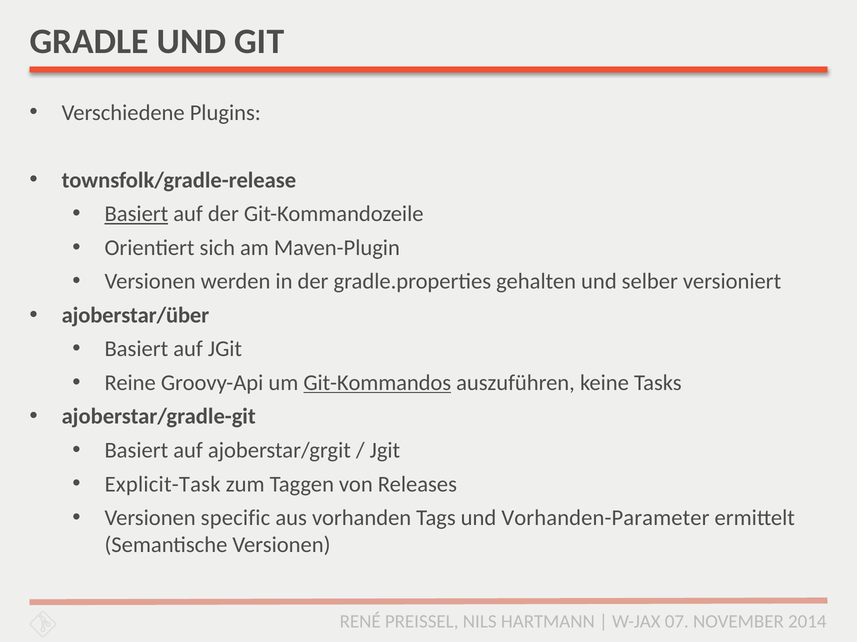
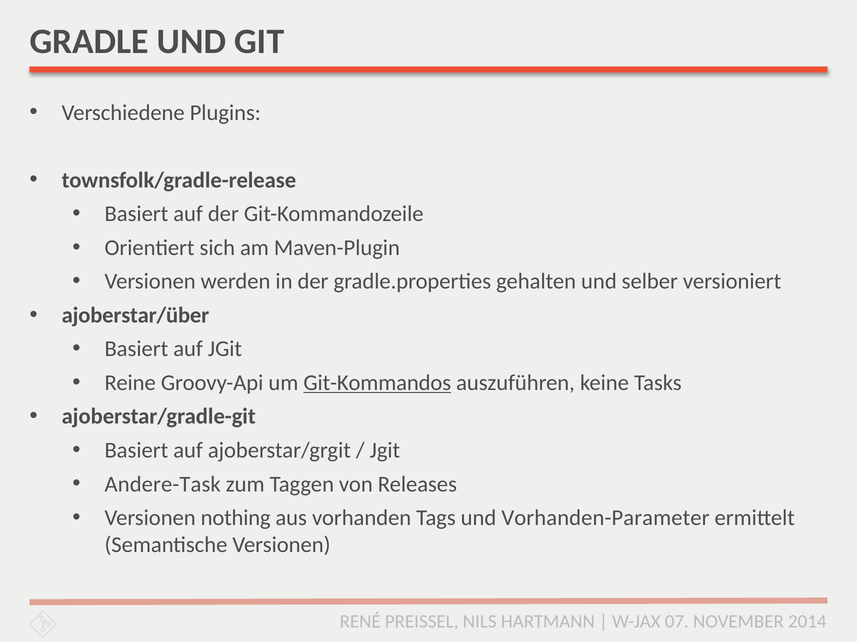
Basiert underline: present -> none (136, 214)
Explicit-Task: Explicit-Task -> Andere-Task (163, 485)
specific: specific -> nothing (236, 518)
